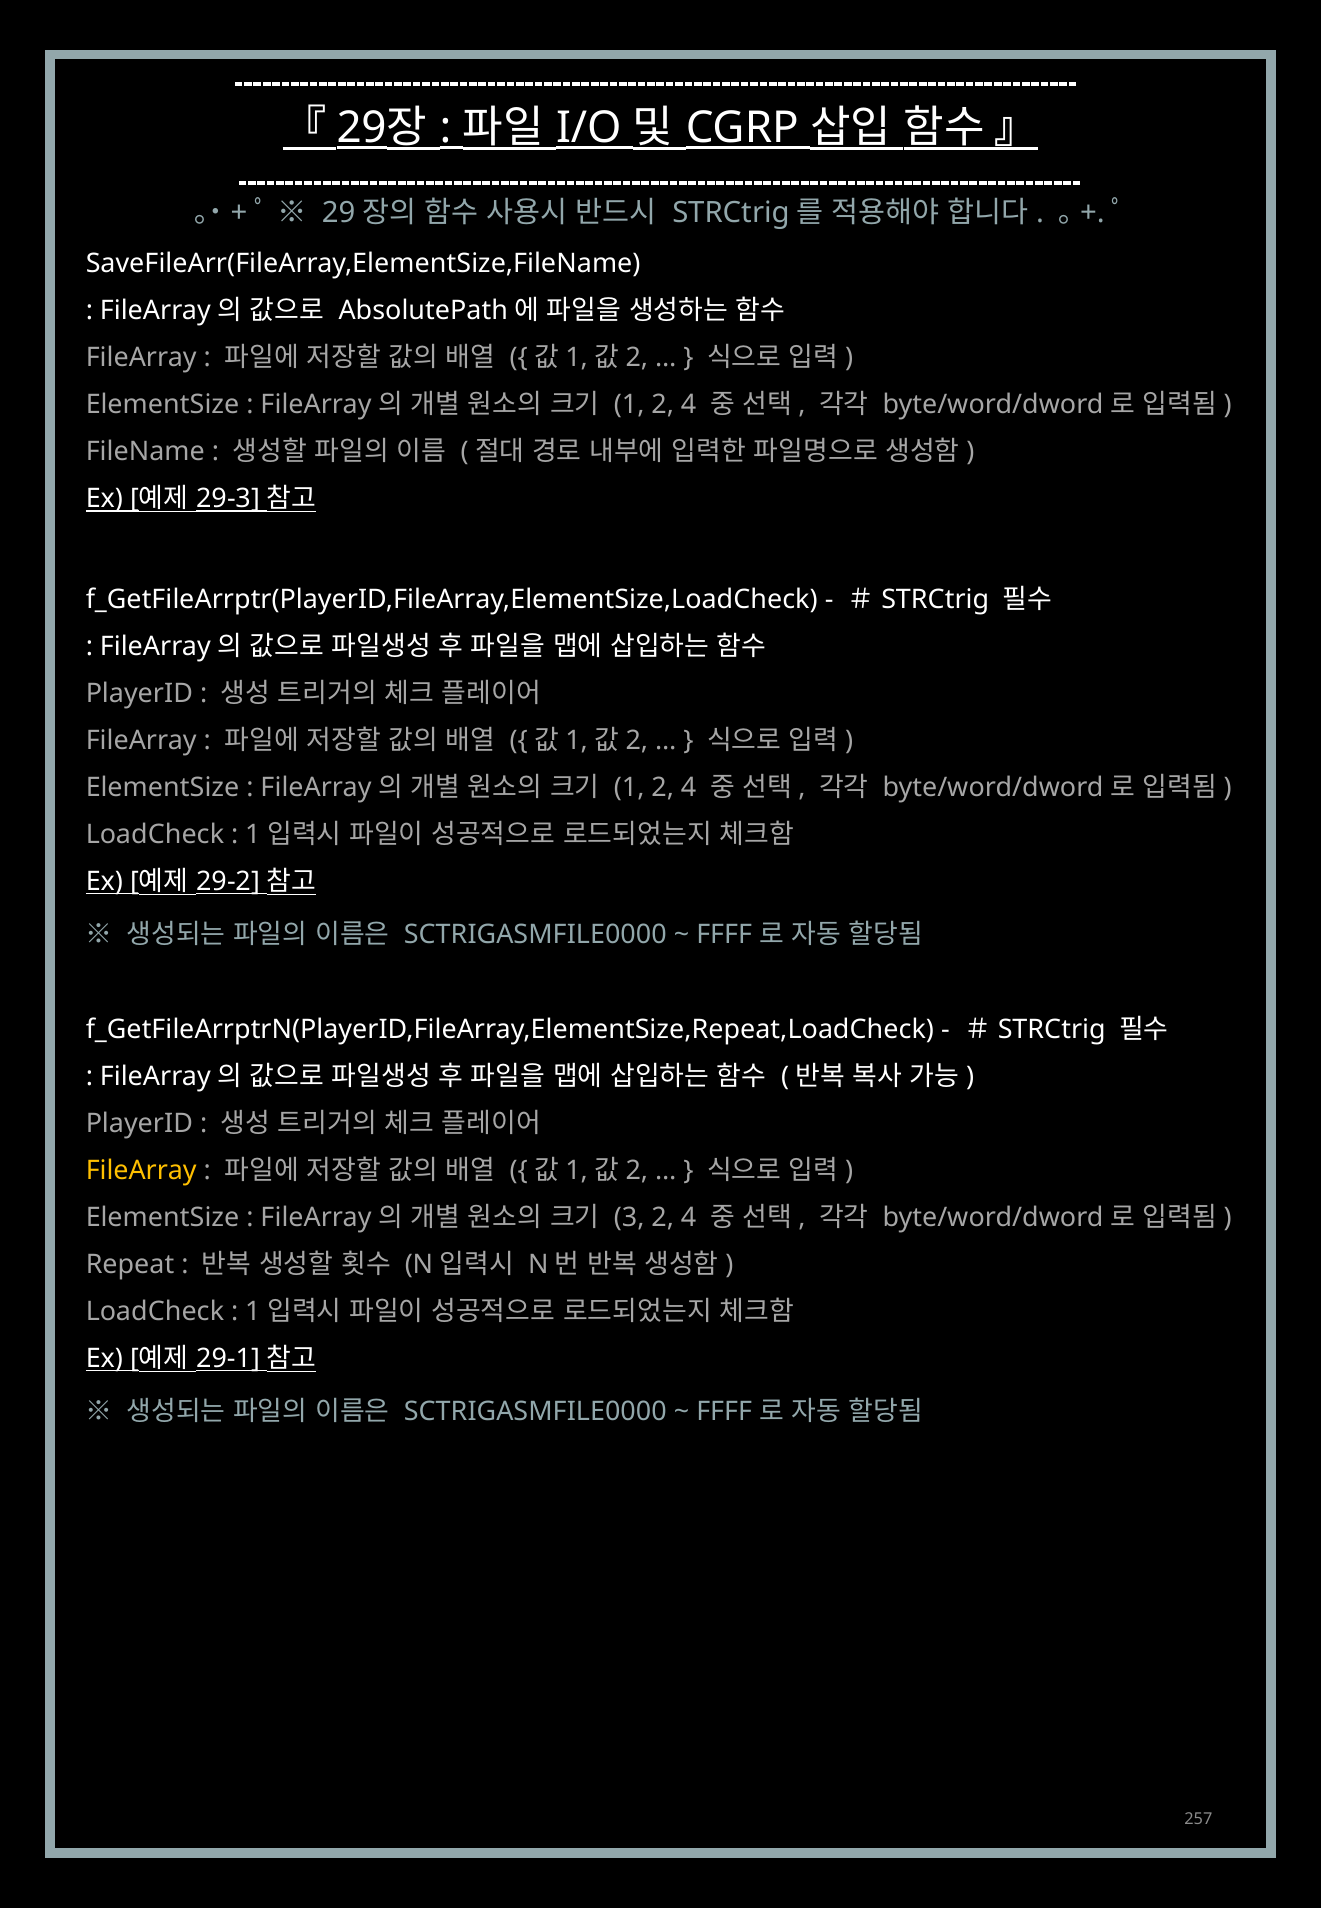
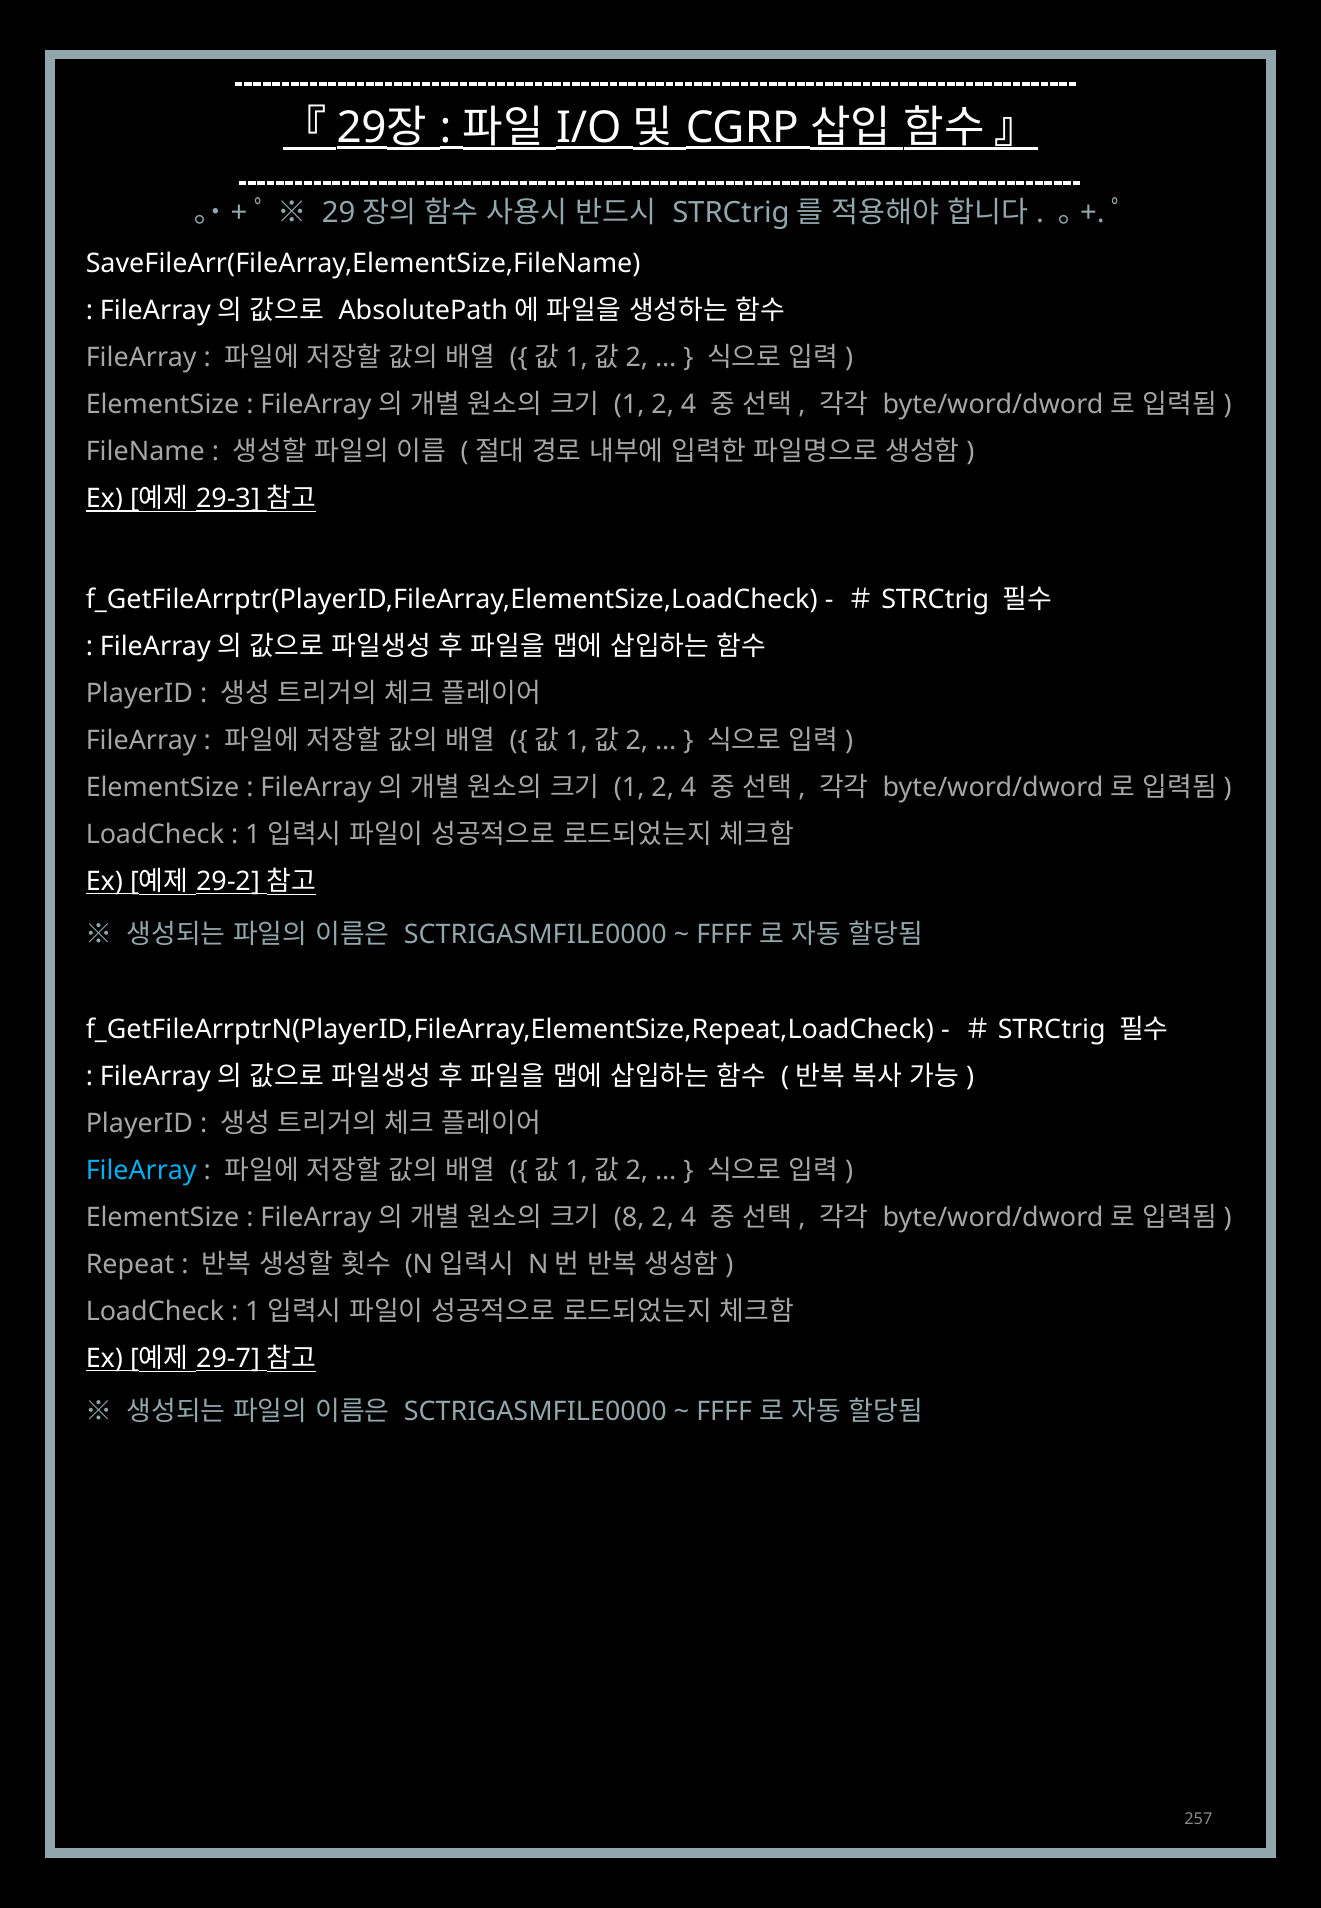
FileArray colour: yellow -> light blue (141, 1170)
3: 3 -> 8 (629, 1217)
29-1: 29-1 -> 29-7 (228, 1358)
